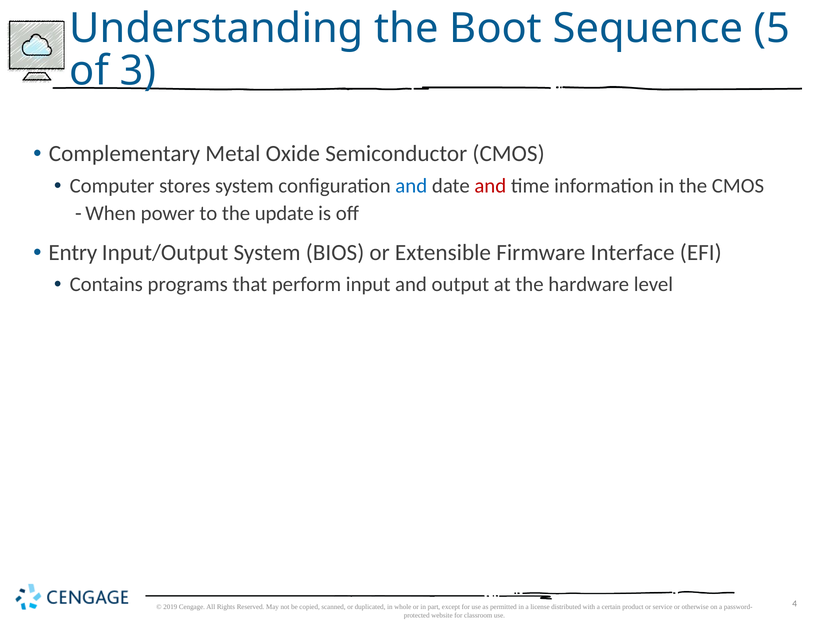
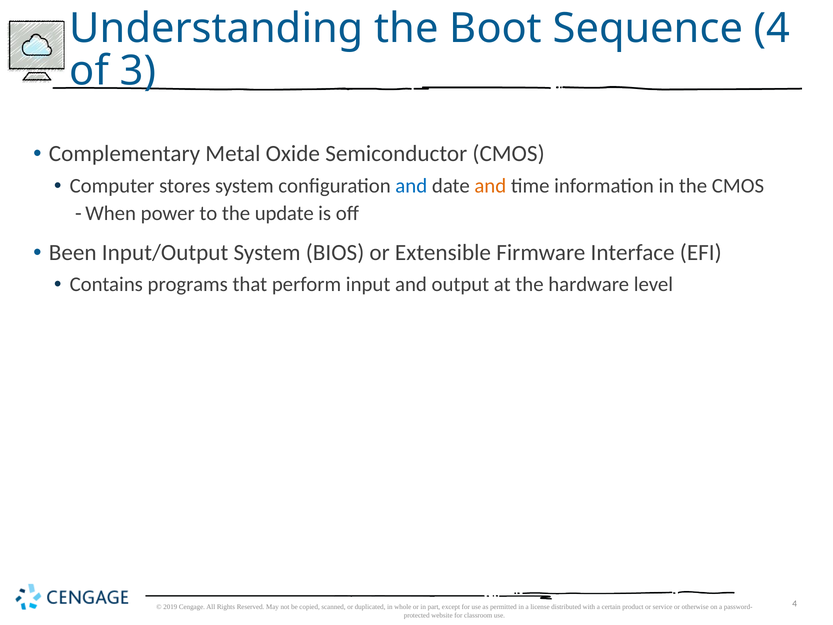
Sequence 5: 5 -> 4 (772, 28)
and colour: red -> orange (490, 186)
Entry: Entry -> Been (73, 252)
